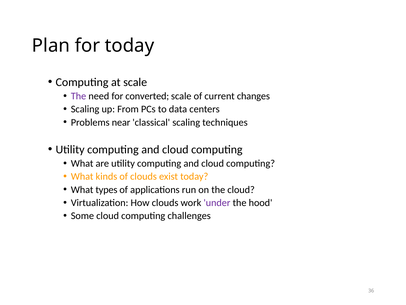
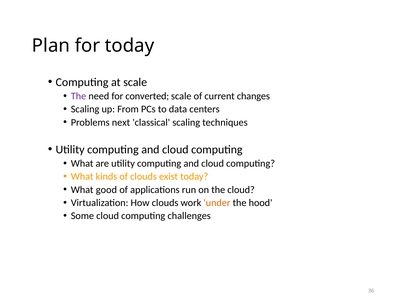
near: near -> next (121, 122)
types: types -> good (106, 189)
under colour: purple -> orange (217, 202)
